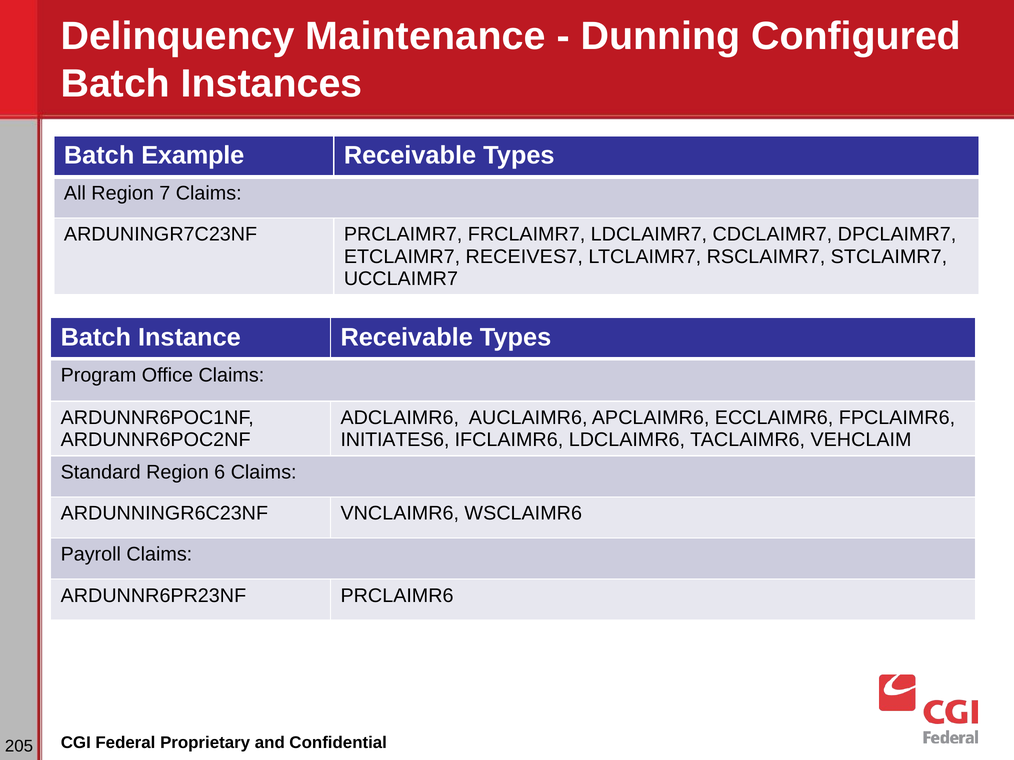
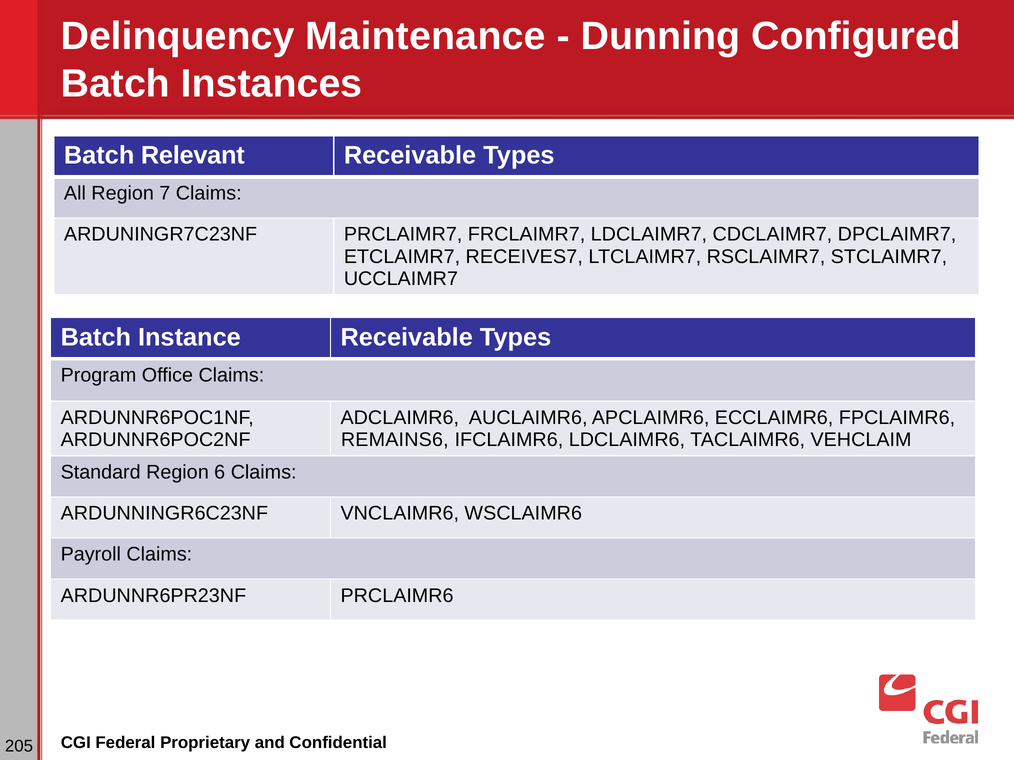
Example: Example -> Relevant (193, 156)
INITIATES6: INITIATES6 -> REMAINS6 (395, 440)
